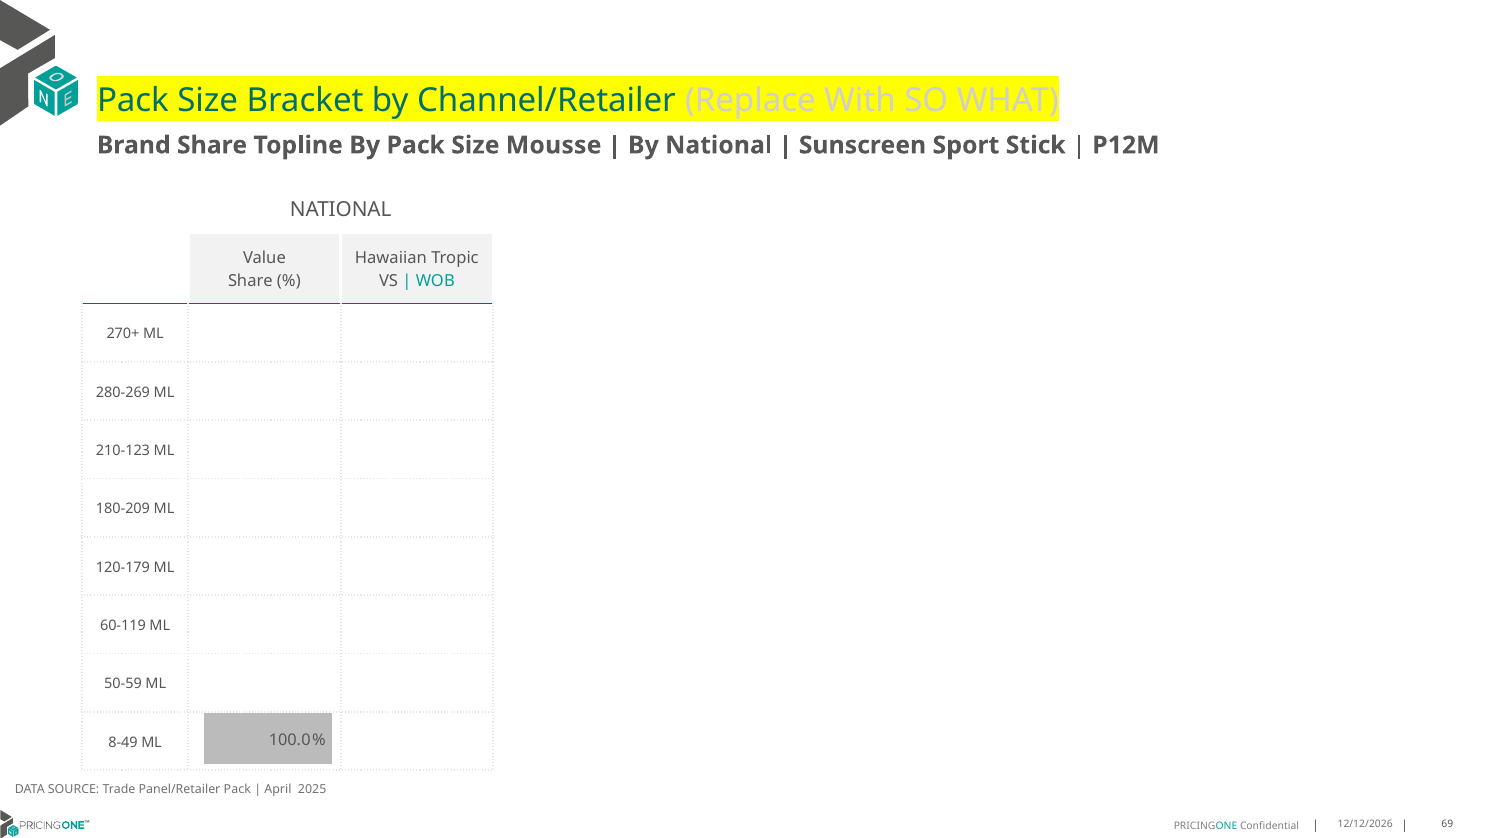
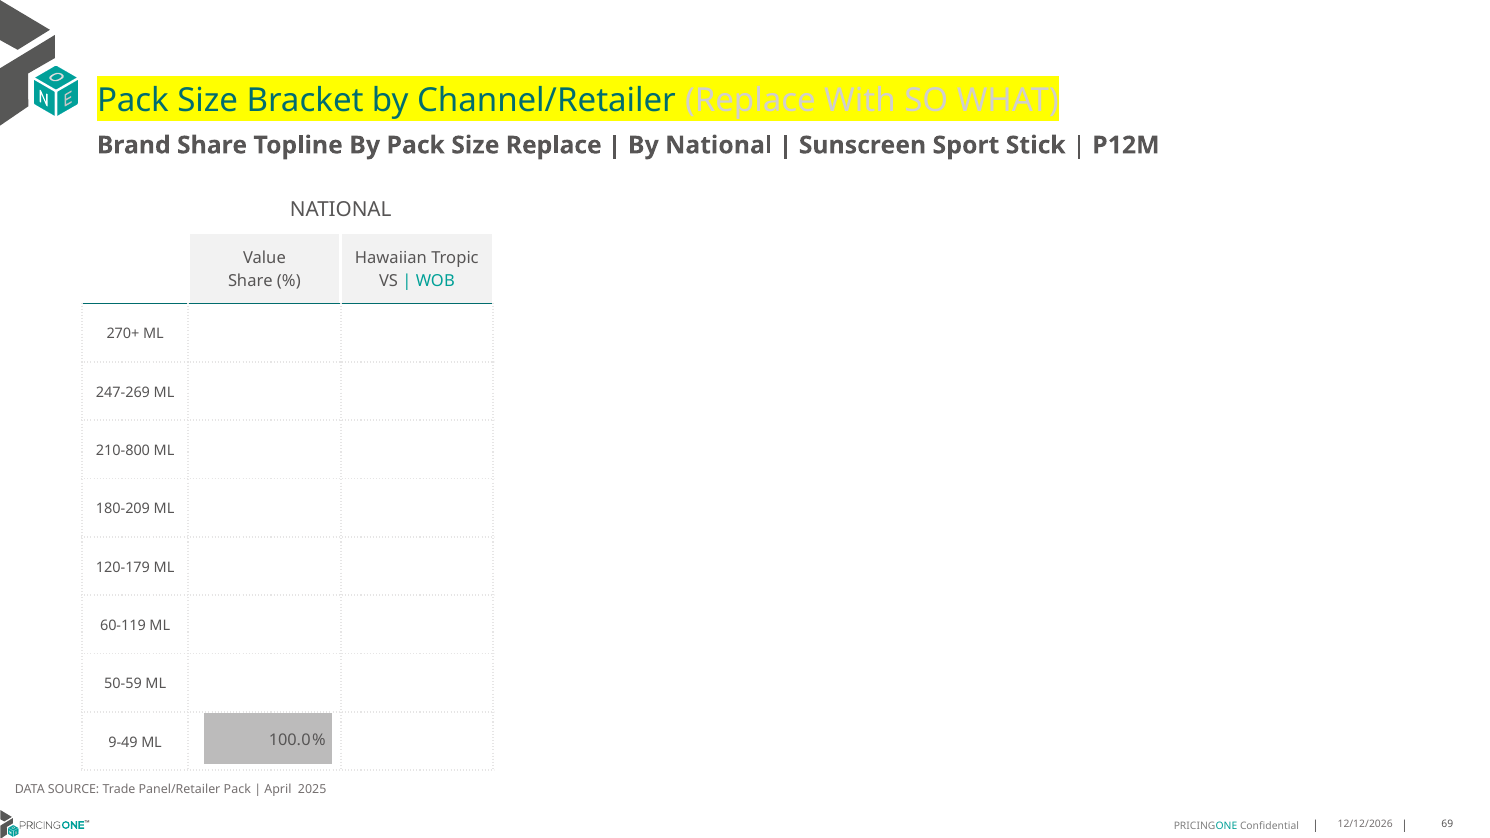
Size Mousse: Mousse -> Replace (554, 145)
280-269: 280-269 -> 247-269 (123, 392)
210-123: 210-123 -> 210-800 (123, 451)
8-49: 8-49 -> 9-49 (123, 743)
